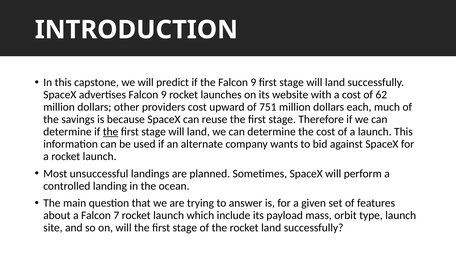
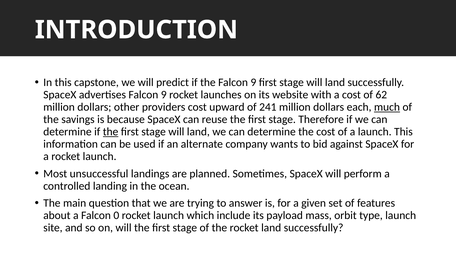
751: 751 -> 241 (268, 107)
much underline: none -> present (387, 107)
7: 7 -> 0 (116, 215)
